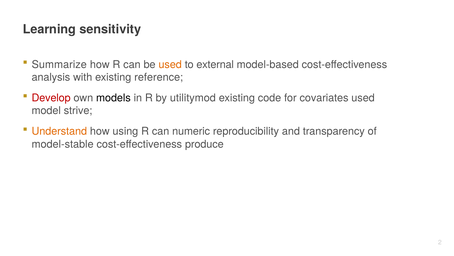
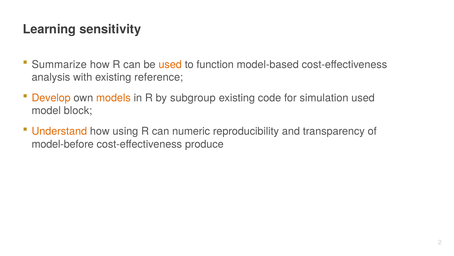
external: external -> function (215, 64)
Develop colour: red -> orange (51, 98)
models colour: black -> orange (113, 98)
utilitymod: utilitymod -> subgroup (193, 98)
covariates: covariates -> simulation (324, 98)
strive: strive -> block (78, 110)
model-stable: model-stable -> model-before (63, 144)
